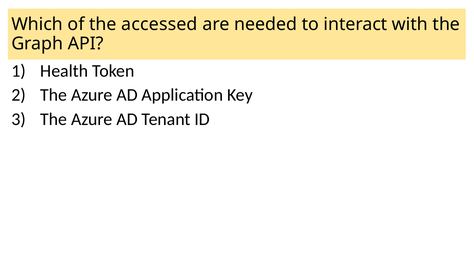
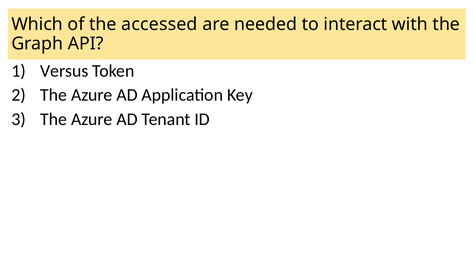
Health: Health -> Versus (64, 71)
